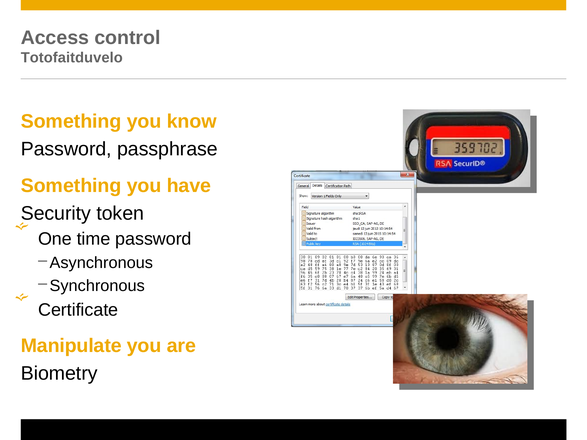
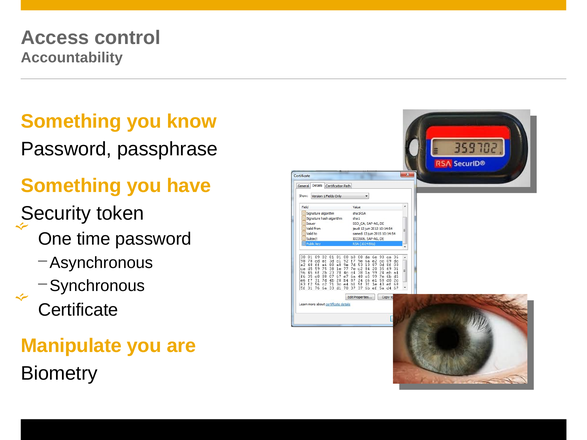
Totofaitduvelo: Totofaitduvelo -> Accountability (72, 58)
